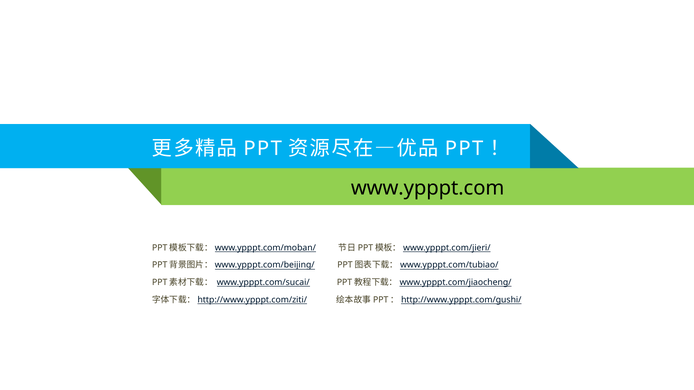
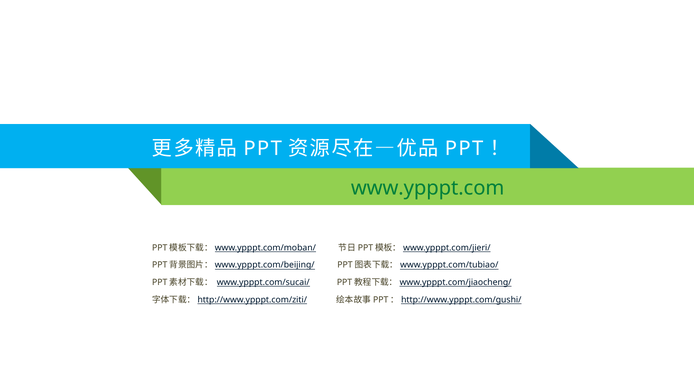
www.ypppt.com colour: black -> green (428, 188)
